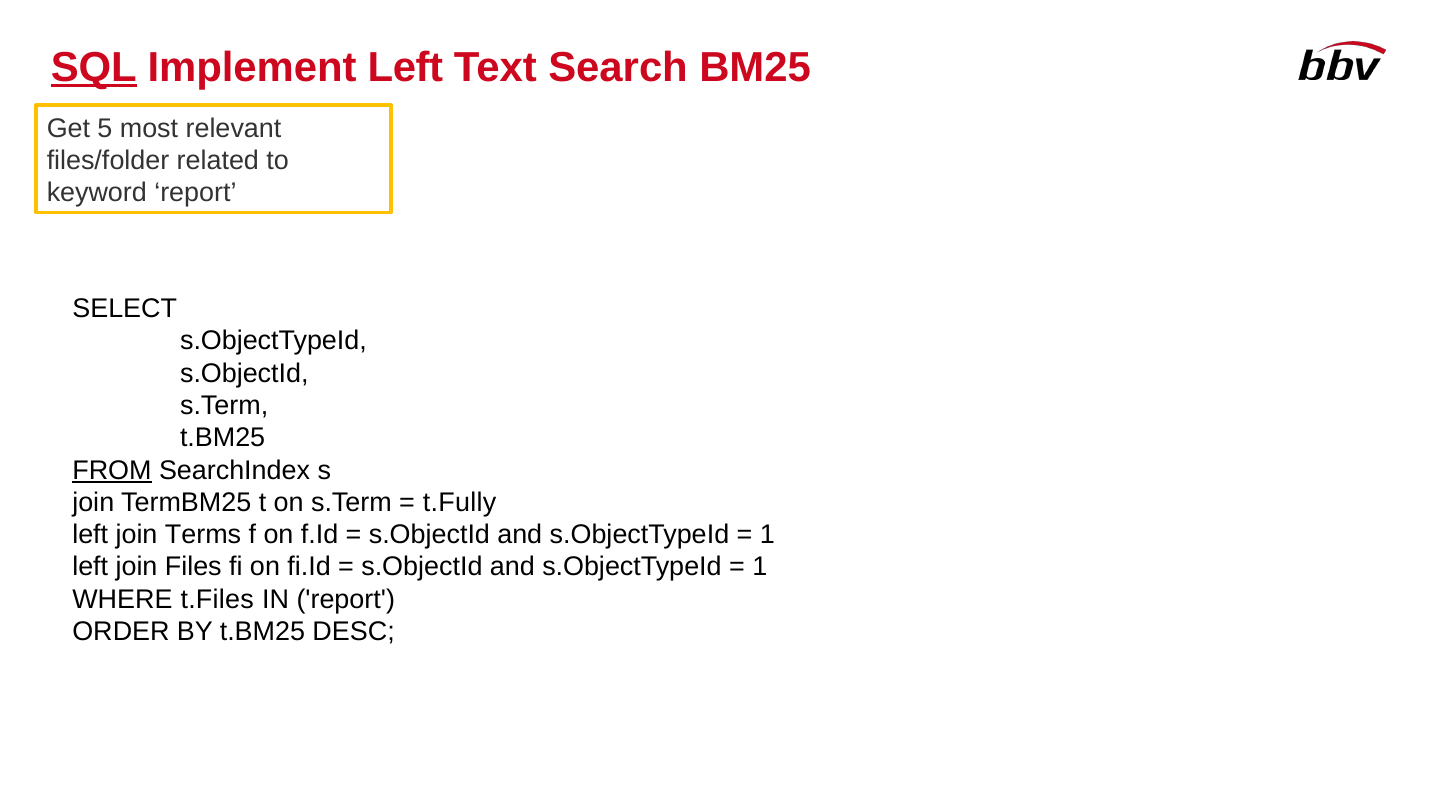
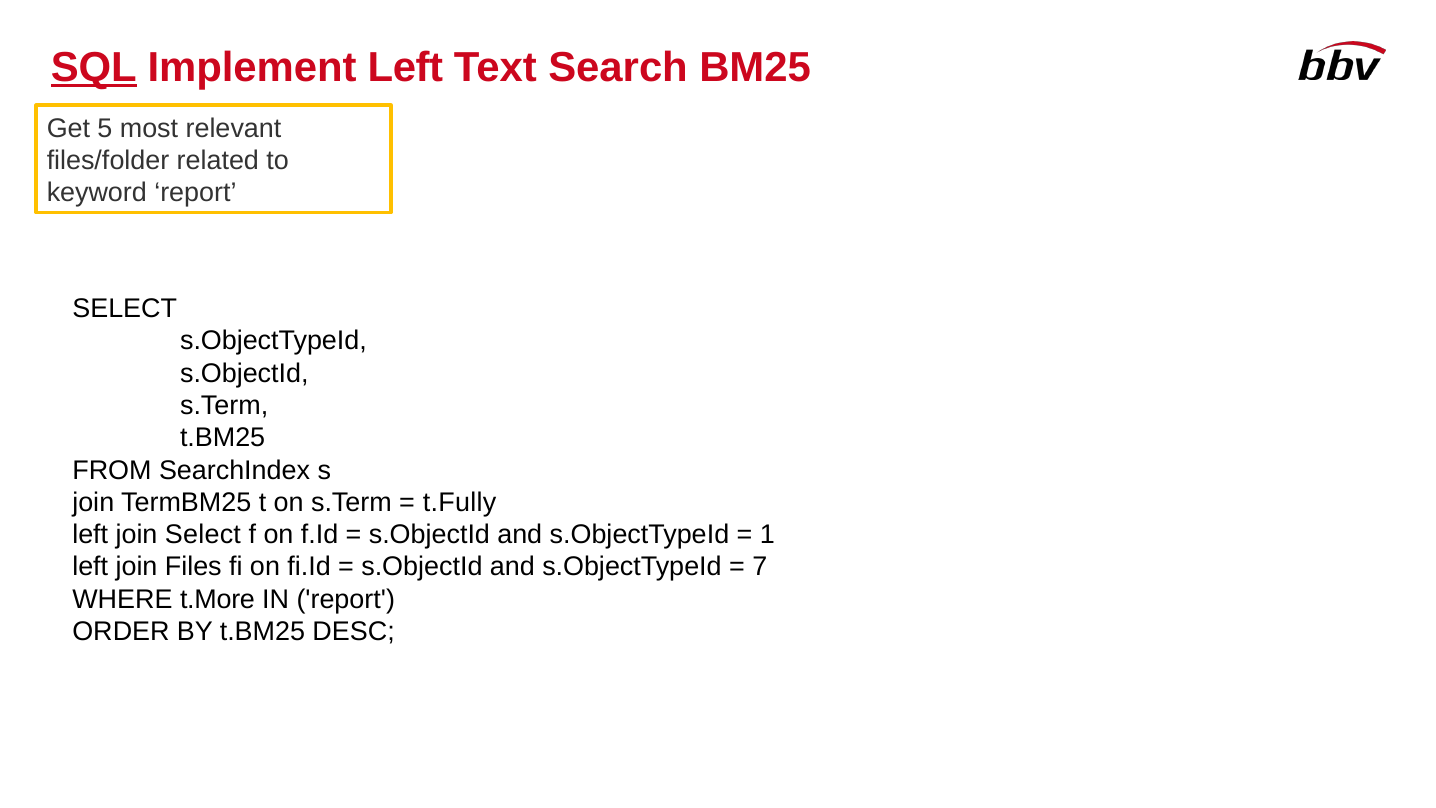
FROM underline: present -> none (112, 470)
join Terms: Terms -> Select (203, 535)
1: 1 -> 7 (760, 567)
t.Files: t.Files -> t.More (217, 599)
